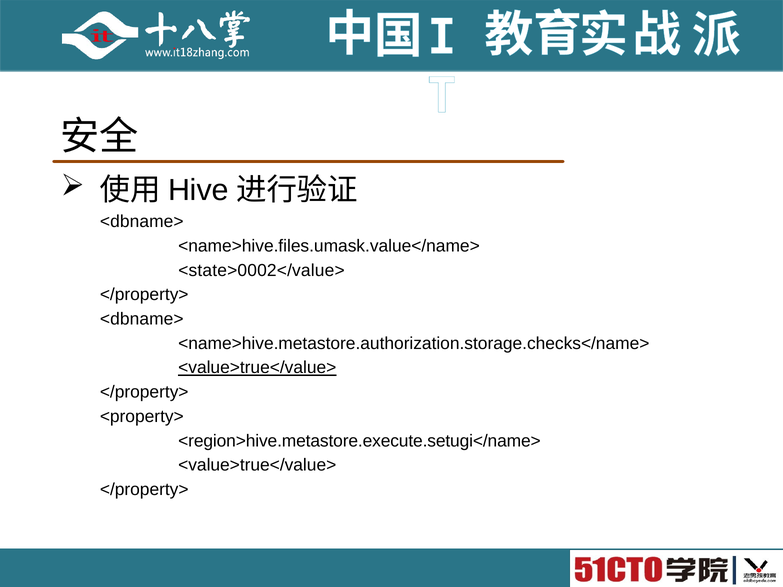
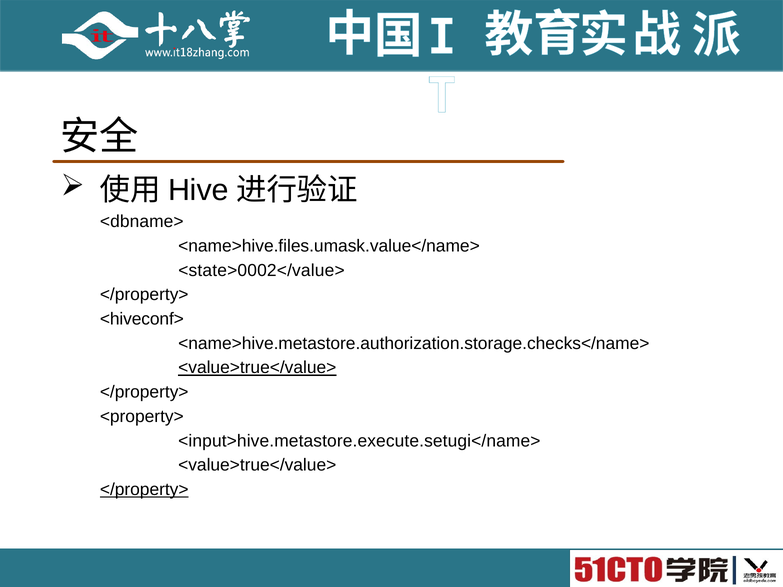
<dbname>: <dbname> -> <hiveconf> (142, 319)
<region>hive.metastore.execute.setugi</name>: <region>hive.metastore.execute.setugi</name> -> <input>hive.metastore.execute.setugi</name> (359, 441)
</property> underline: none -> present (144, 490)
